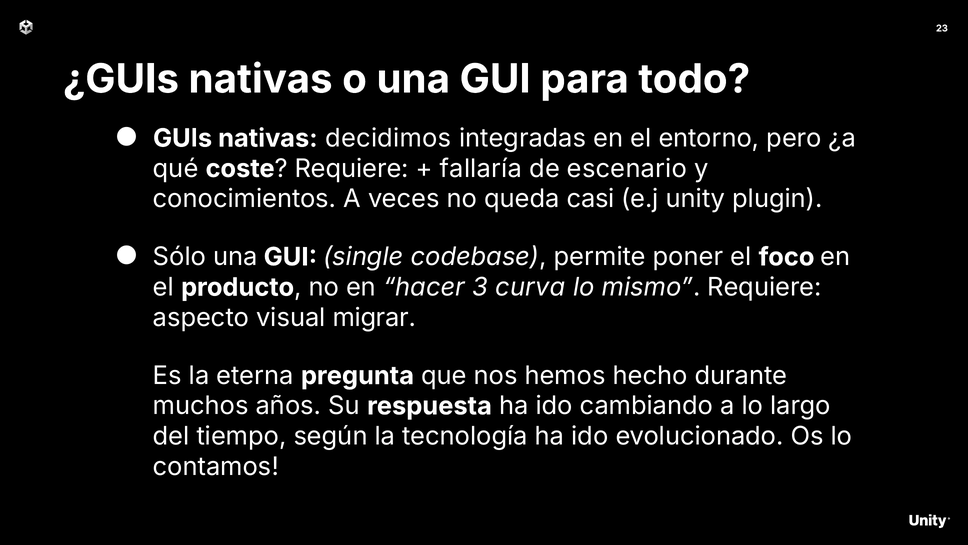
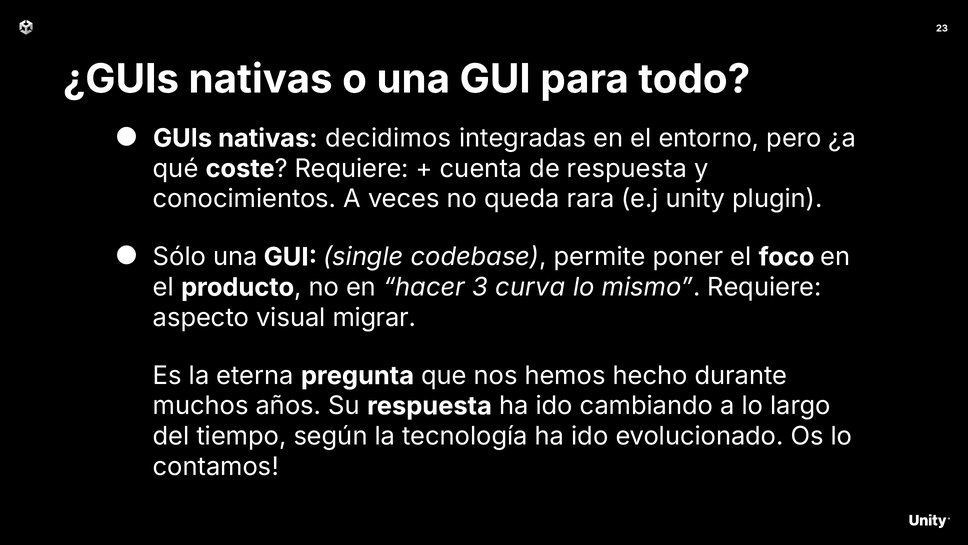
fallaría: fallaría -> cuenta (481, 168)
de escenario: escenario -> respuesta (627, 168)
casi: casi -> rara (591, 199)
